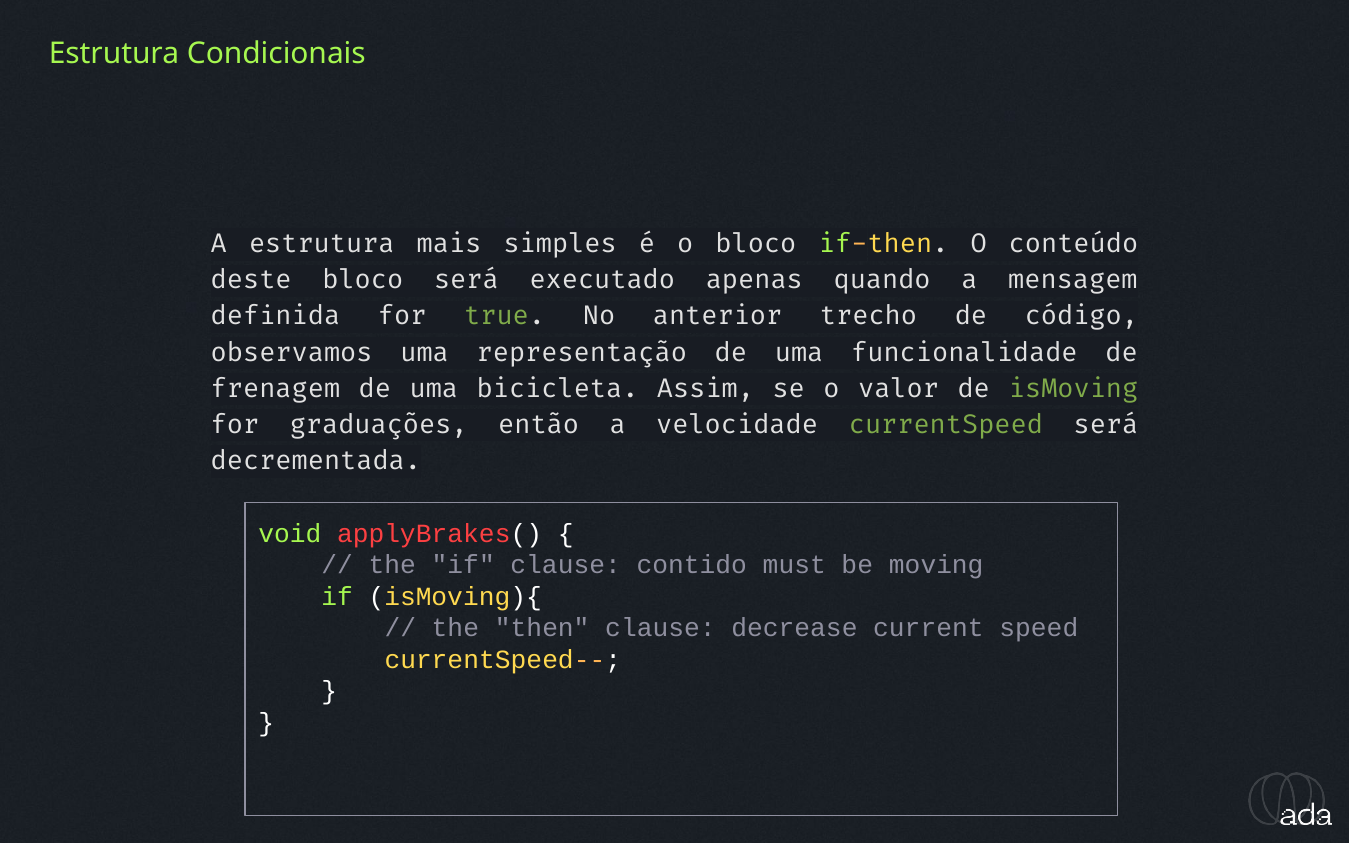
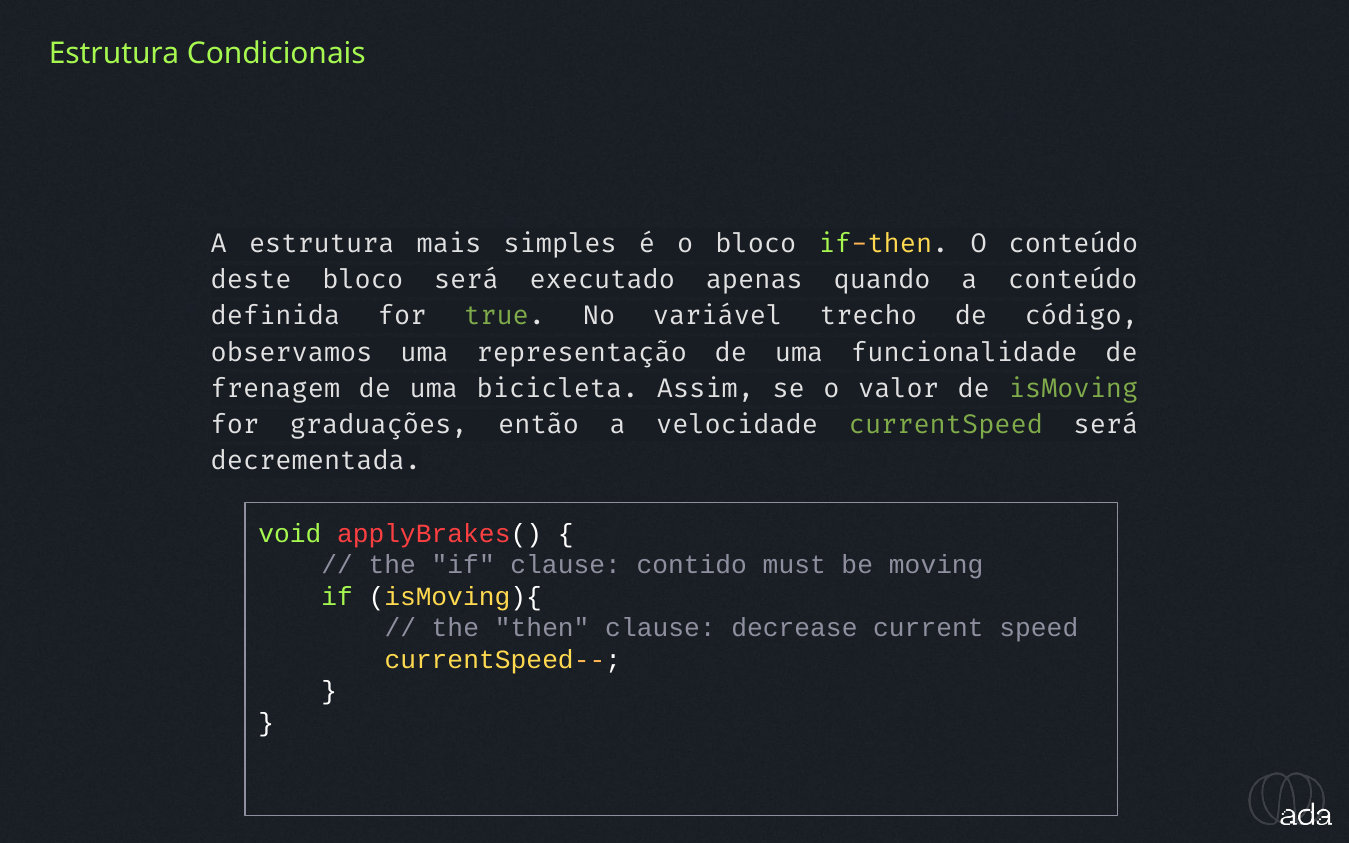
a mensagem: mensagem -> conteúdo (1073, 280)
anterior: anterior -> variável (718, 316)
